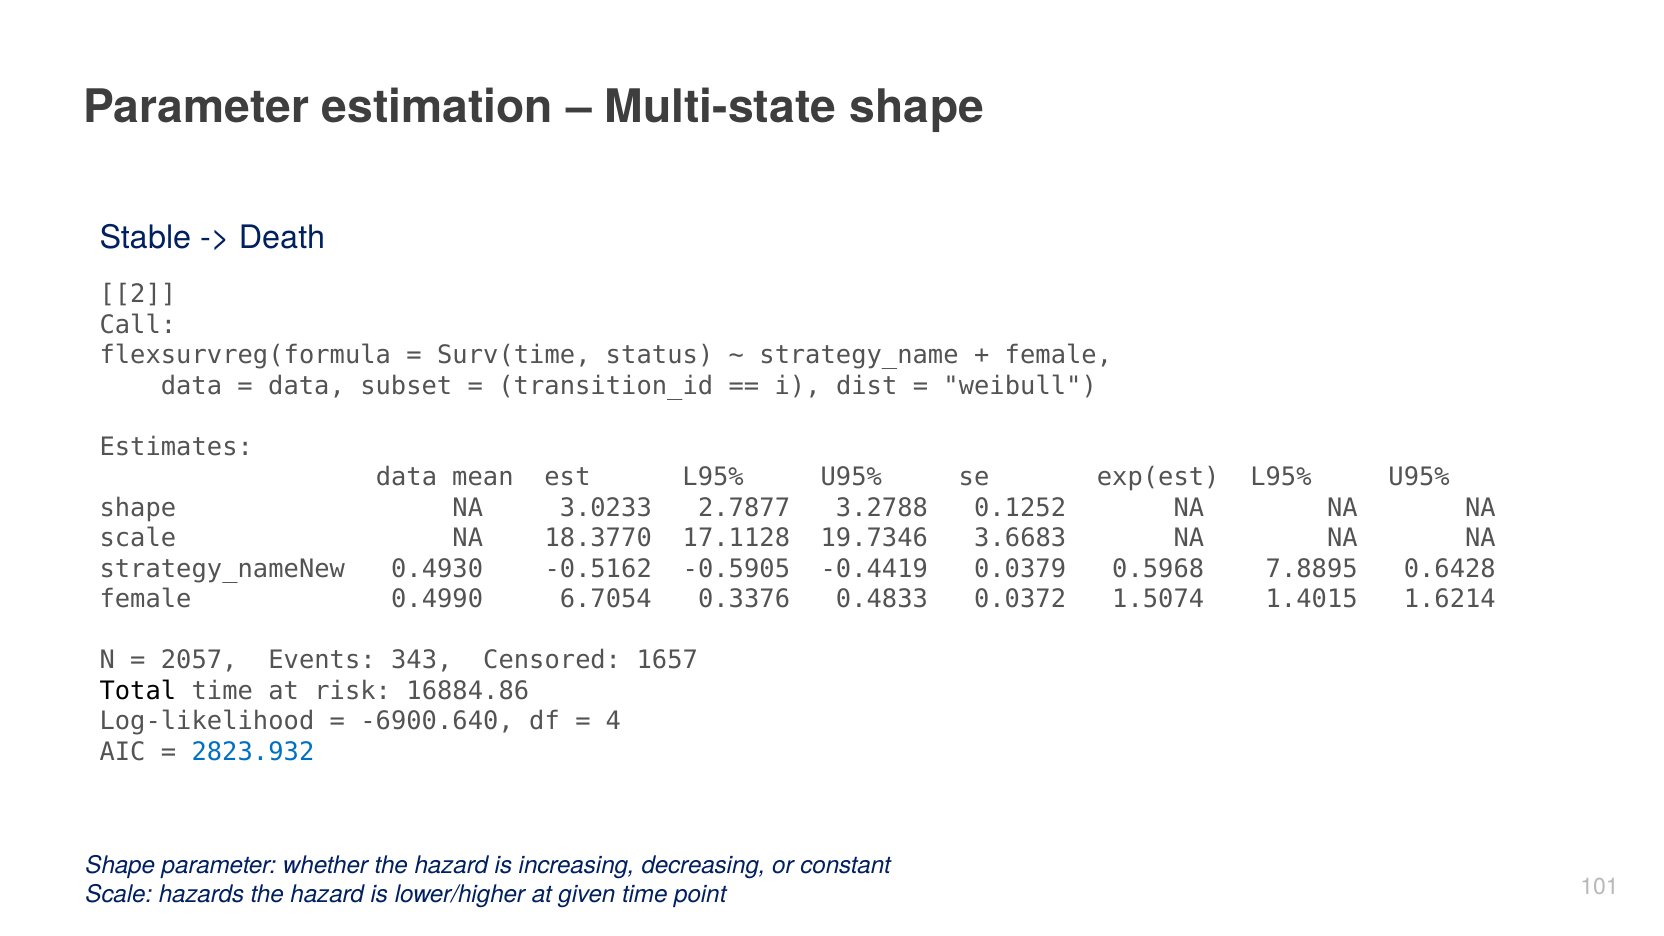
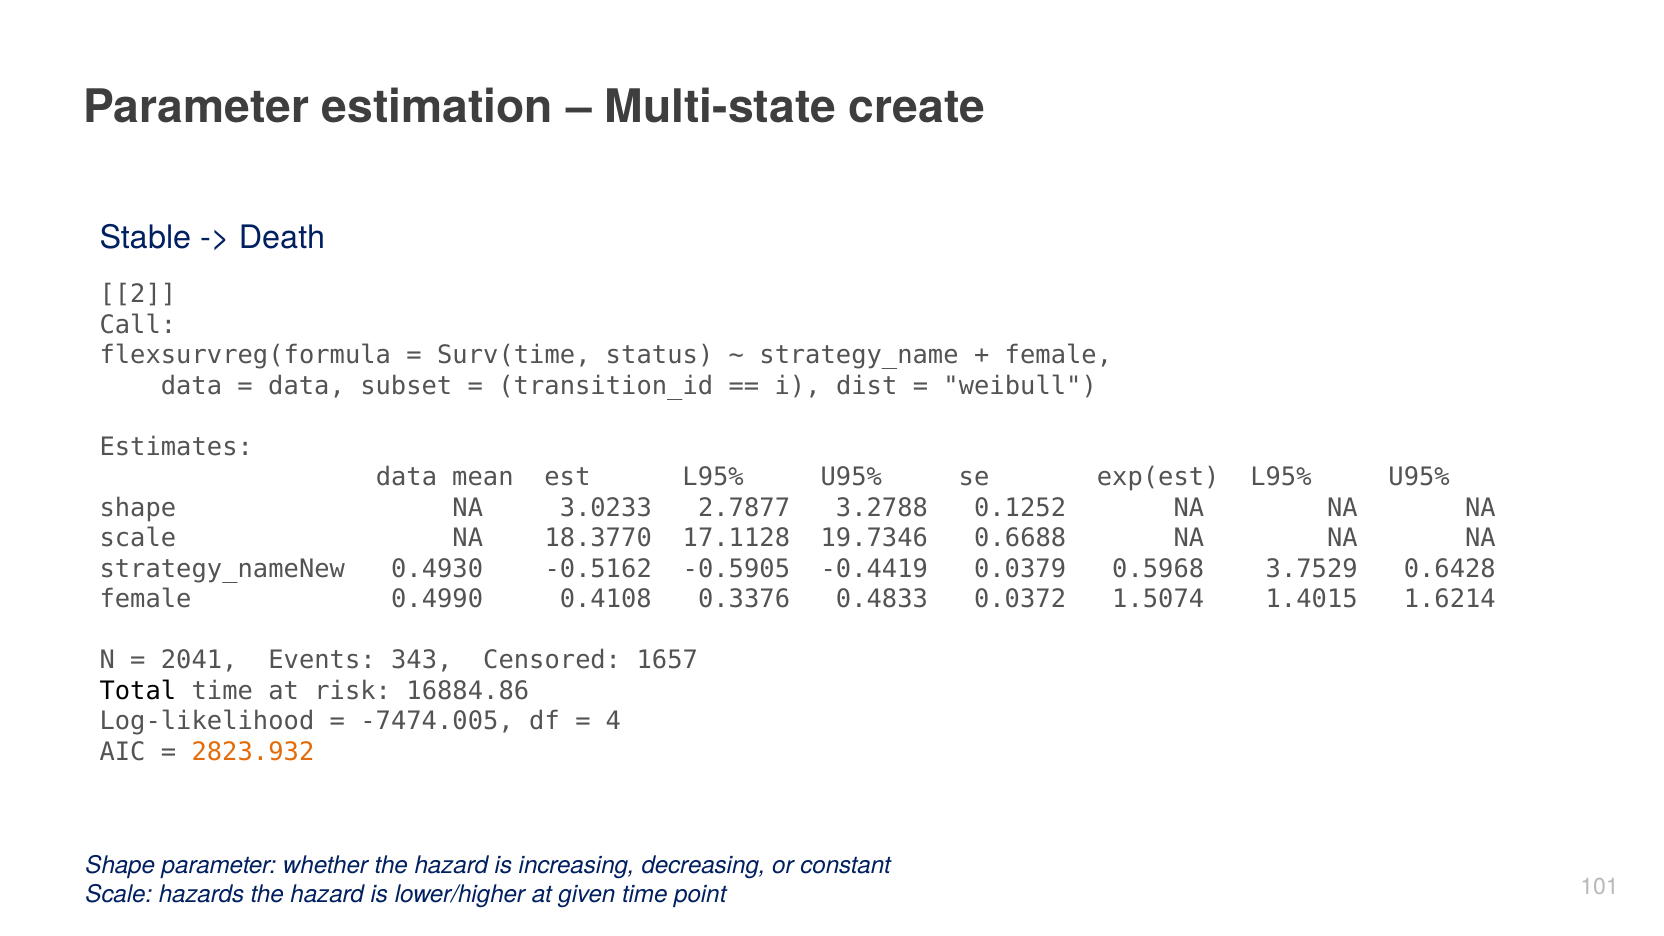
Multi-state shape: shape -> create (917, 107)
3.6683: 3.6683 -> 0.6688 (1020, 538)
7.8895: 7.8895 -> 3.7529 (1312, 569)
6.7054: 6.7054 -> 0.4108 (606, 599)
2057: 2057 -> 2041 (199, 661)
-6900.640: -6900.640 -> -7474.005 (437, 722)
2823.932 colour: blue -> orange (253, 752)
